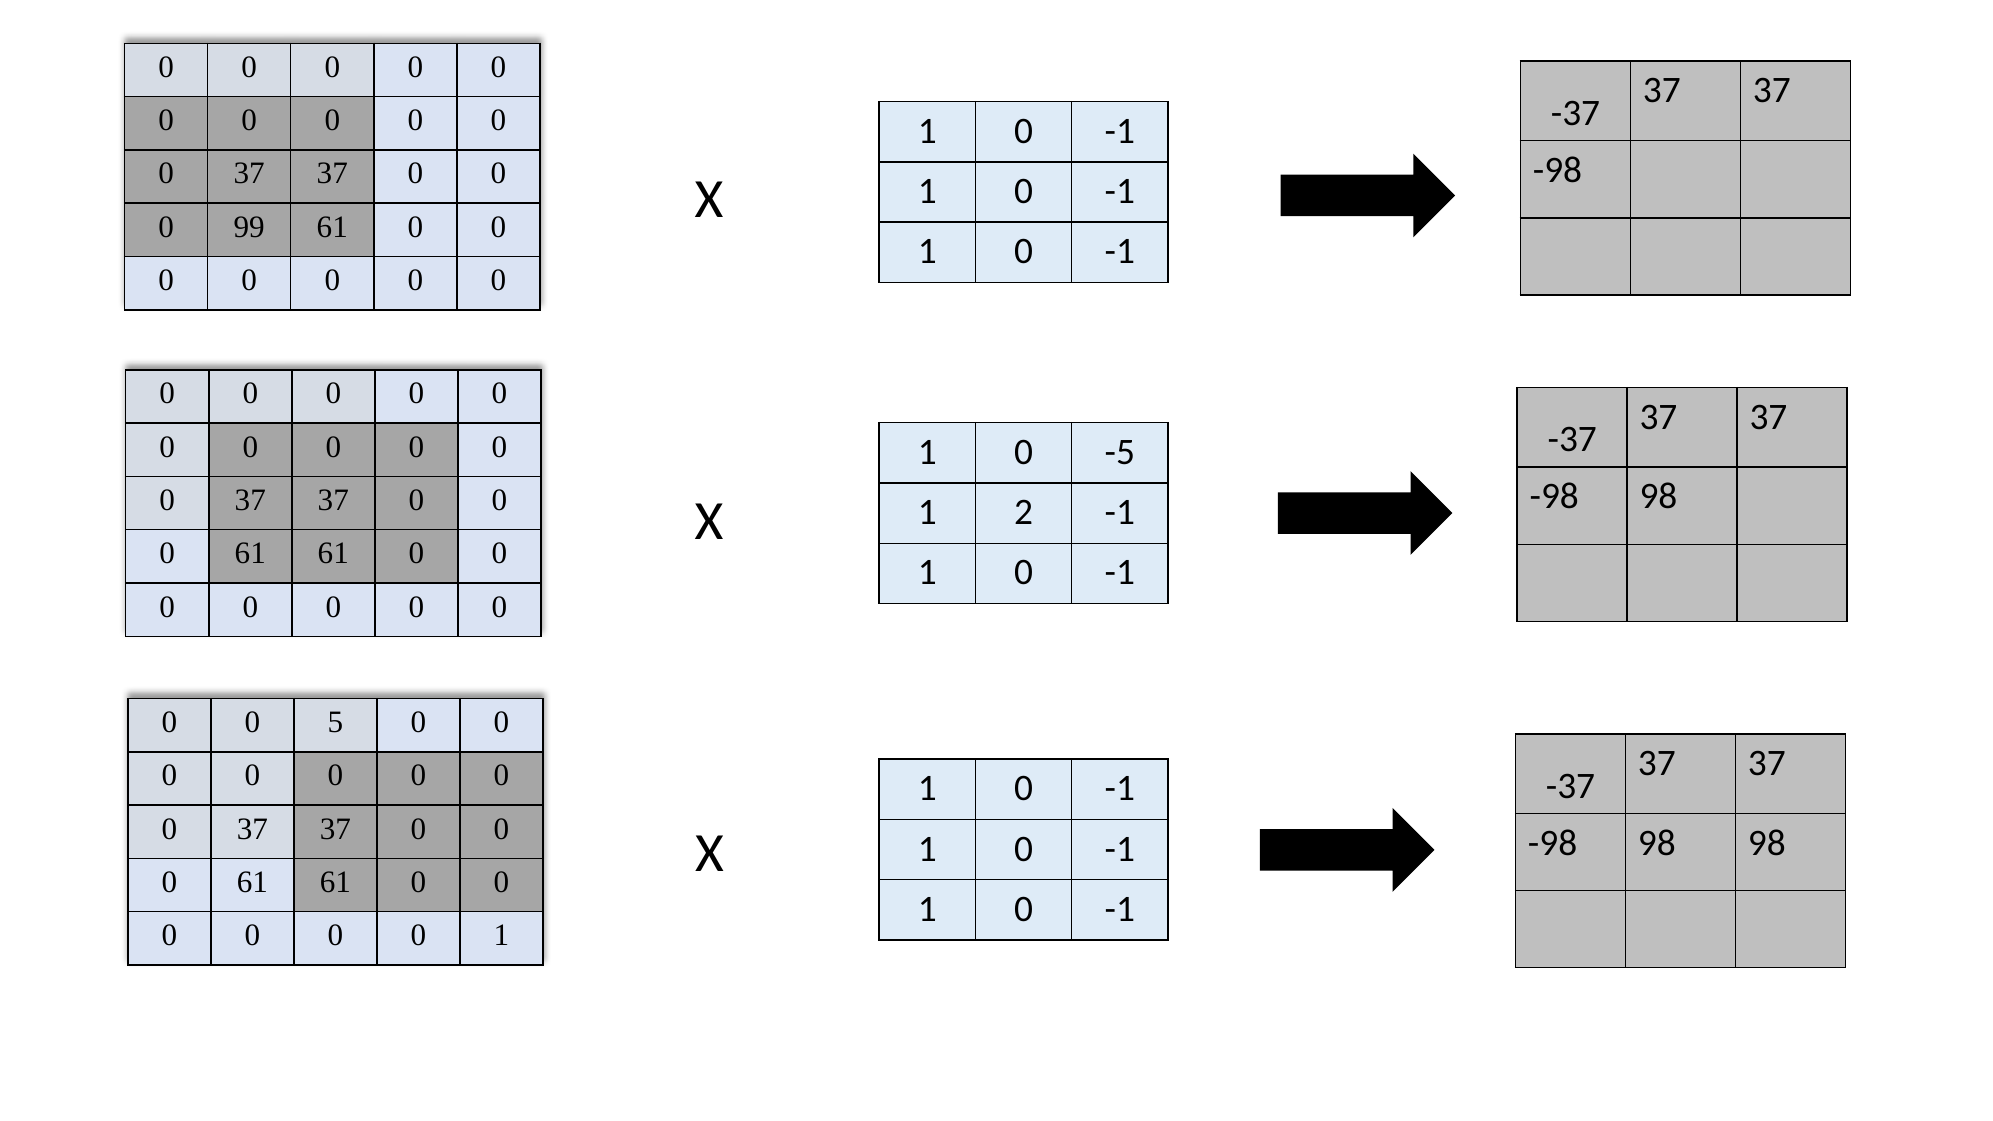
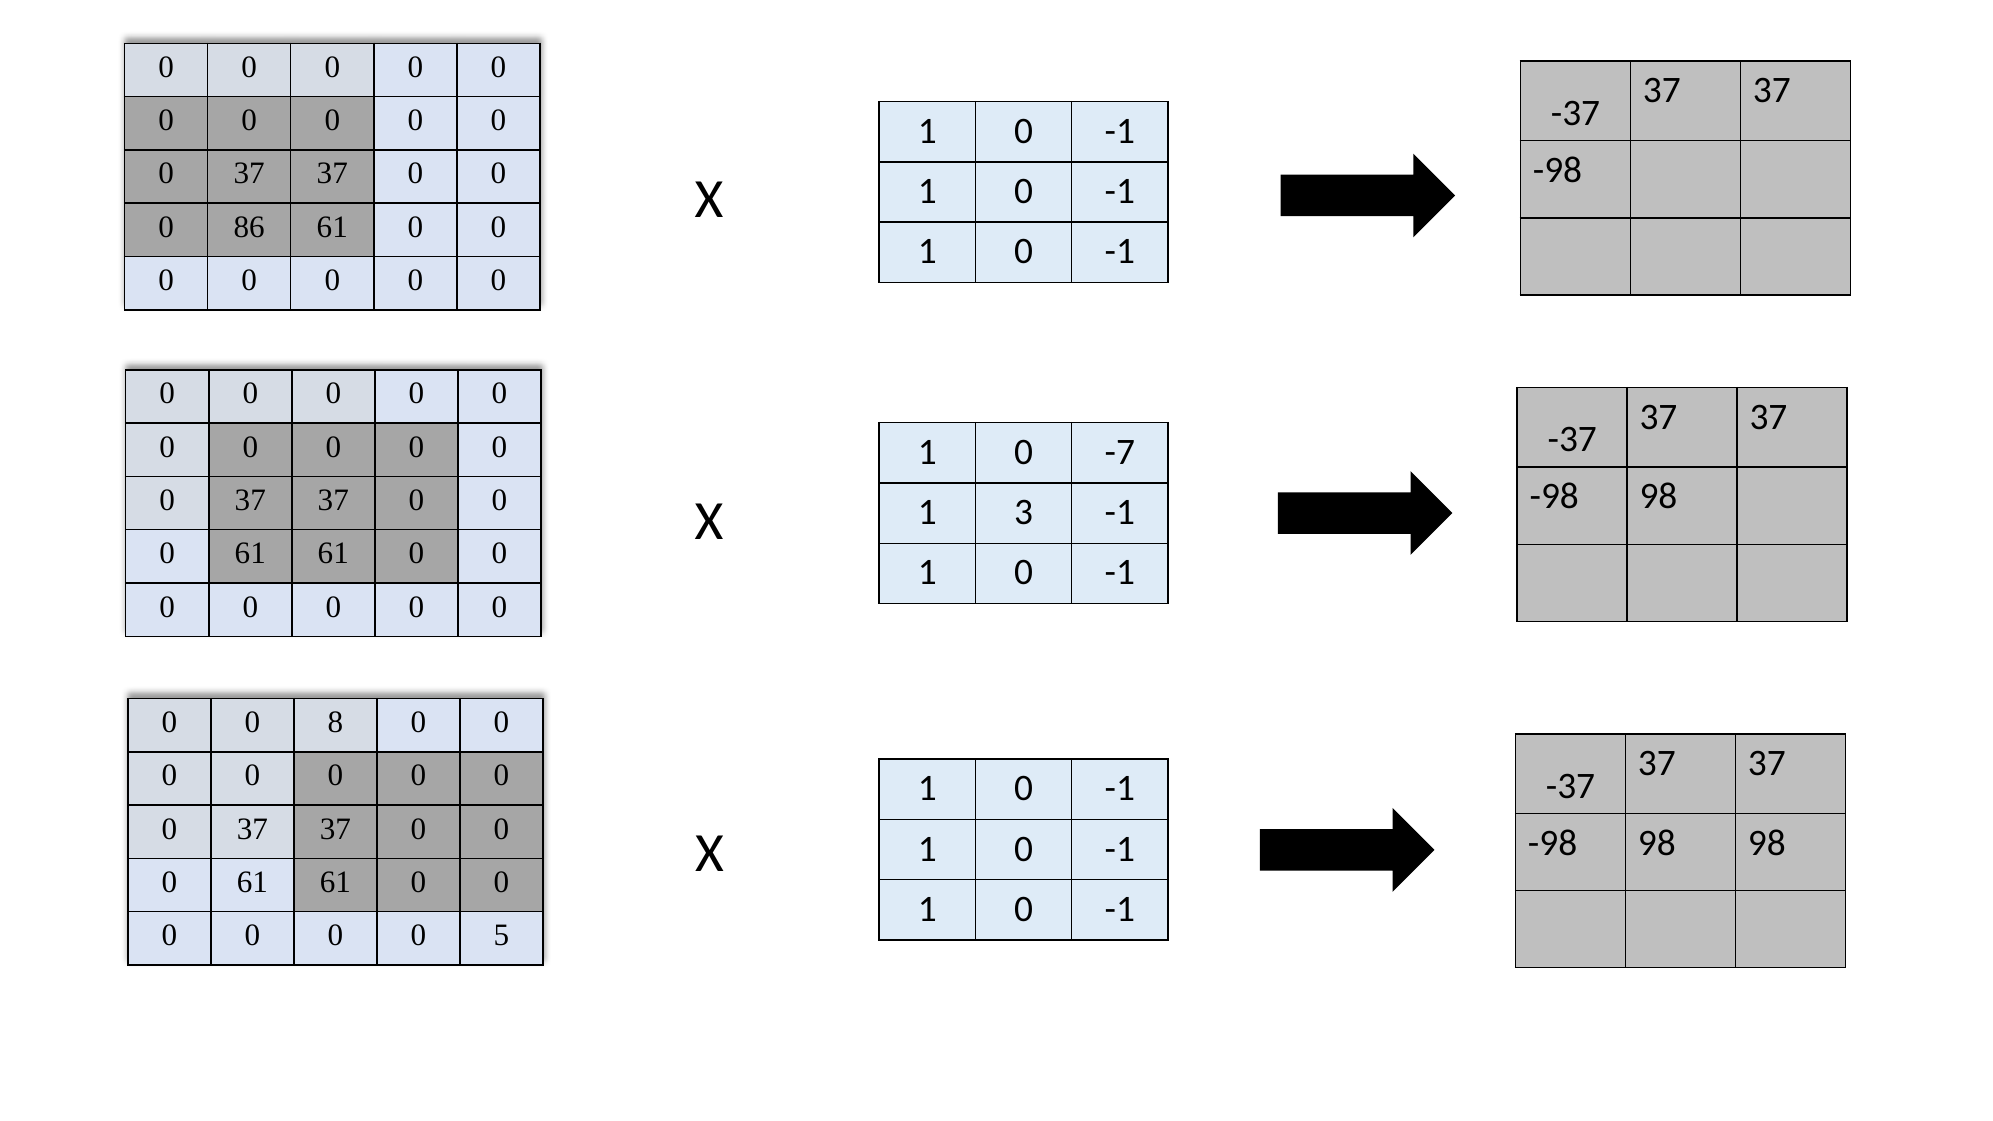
99: 99 -> 86 (249, 227)
-5: -5 -> -7 (1120, 452)
2: 2 -> 3 (1024, 512)
5: 5 -> 8 (335, 722)
0 1: 1 -> 5 (502, 936)
